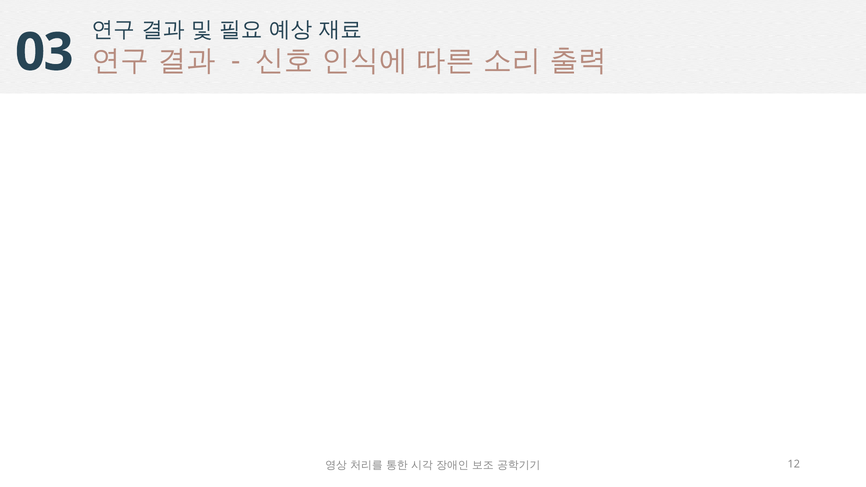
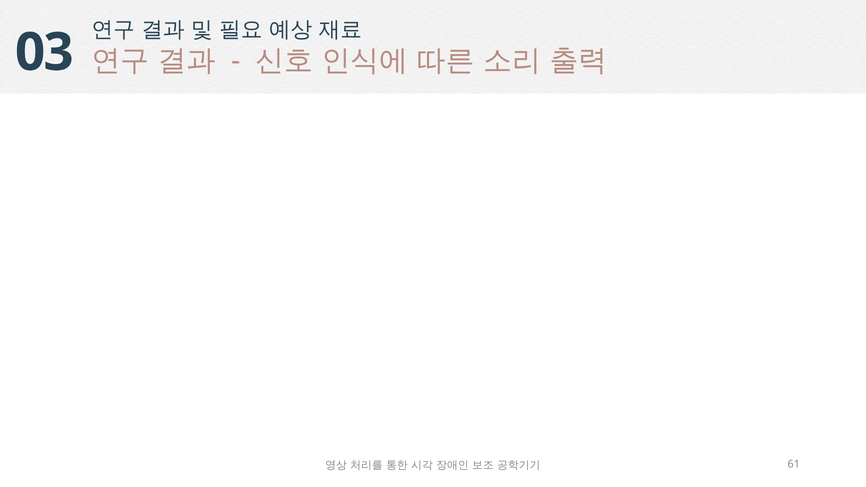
12: 12 -> 61 (794, 464)
